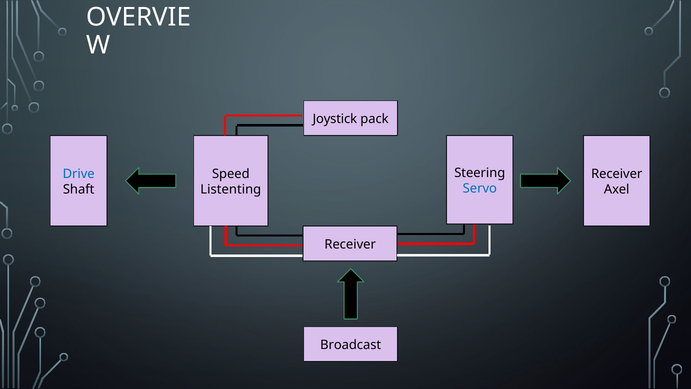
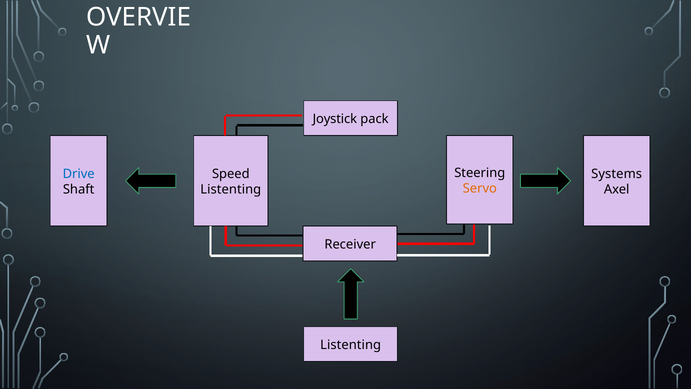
Receiver: Receiver -> Systems (617, 174)
Servo colour: blue -> orange (480, 188)
Broadcast: Broadcast -> Listenting (351, 345)
